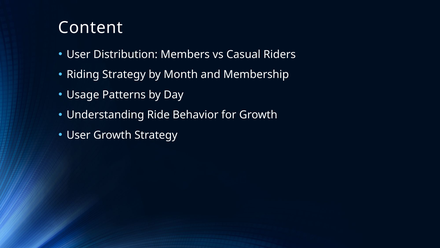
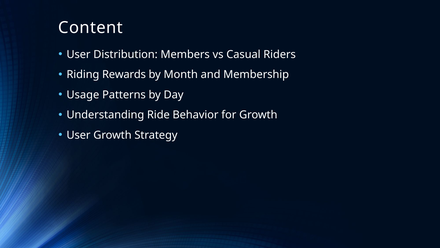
Riding Strategy: Strategy -> Rewards (124, 74)
